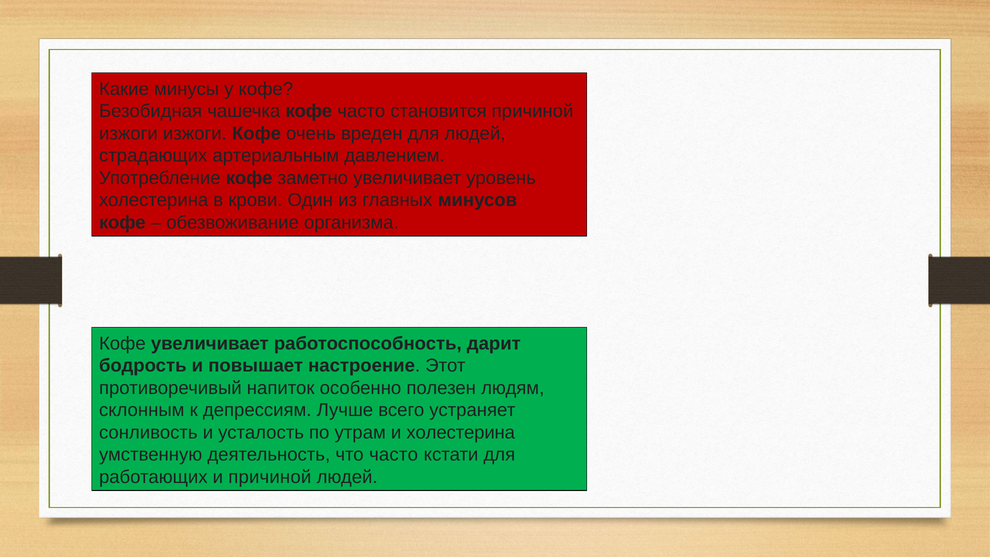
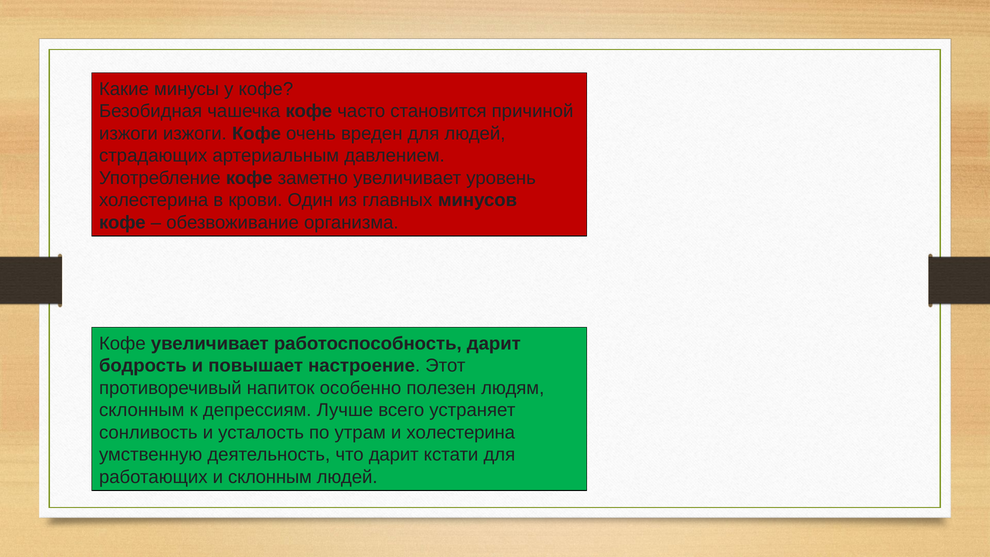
что часто: часто -> дарит (394, 455)
и причиной: причиной -> склонным (270, 477)
